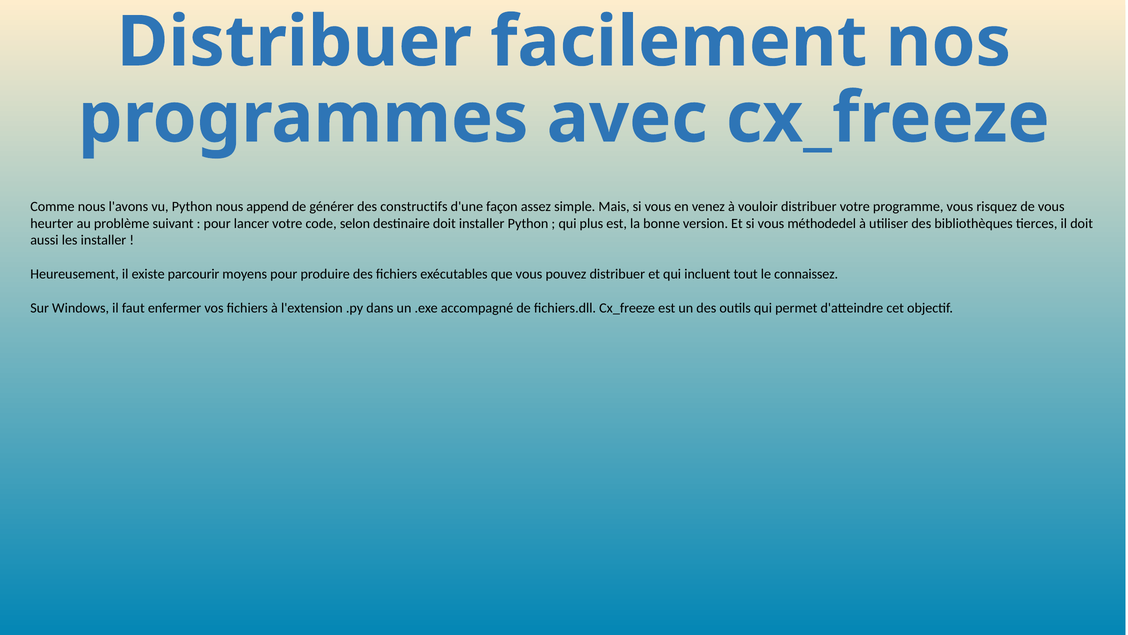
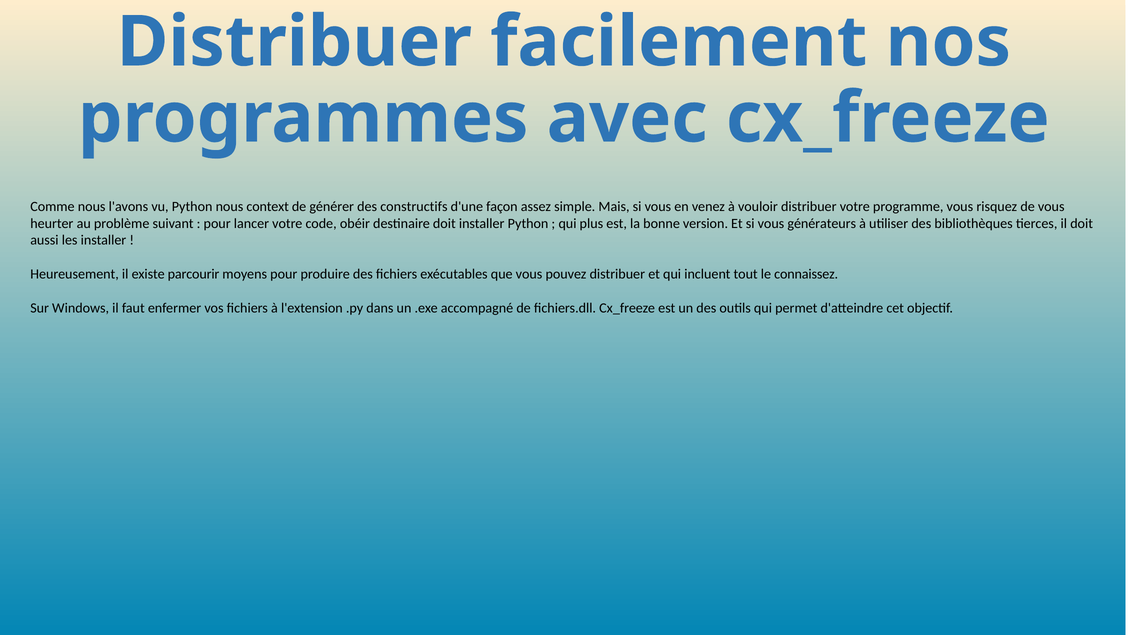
append: append -> context (268, 206)
selon: selon -> obéir (355, 223)
méthodedel: méthodedel -> générateurs (822, 223)
